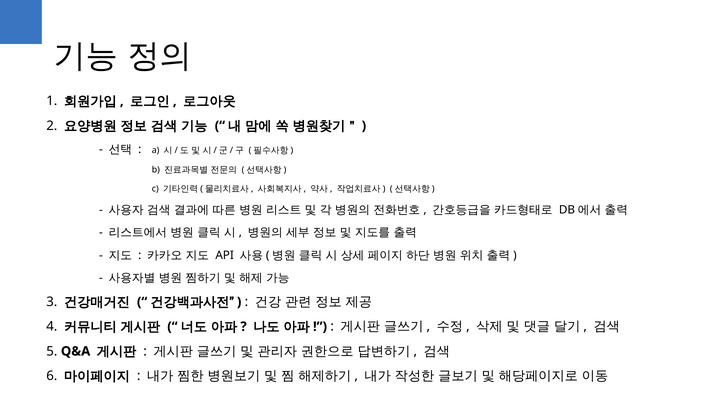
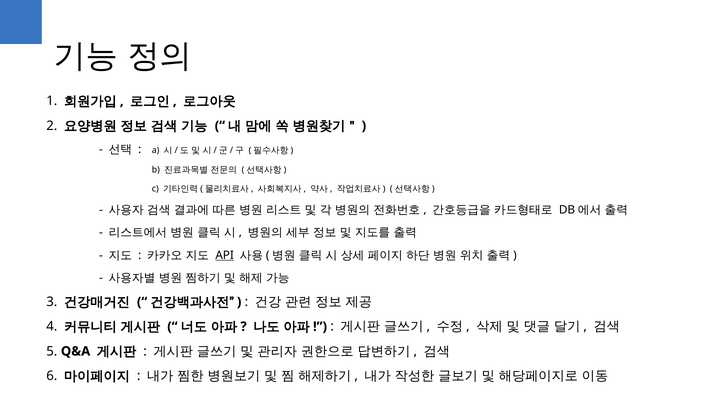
API underline: none -> present (225, 256)
